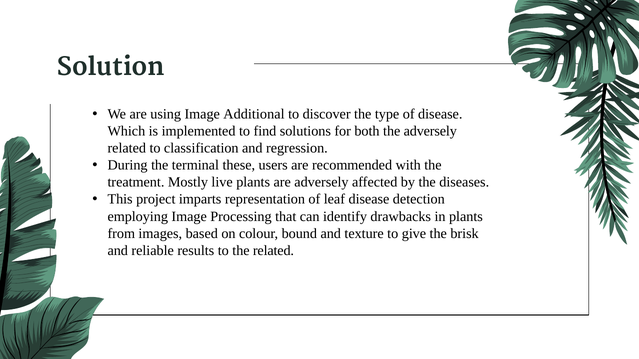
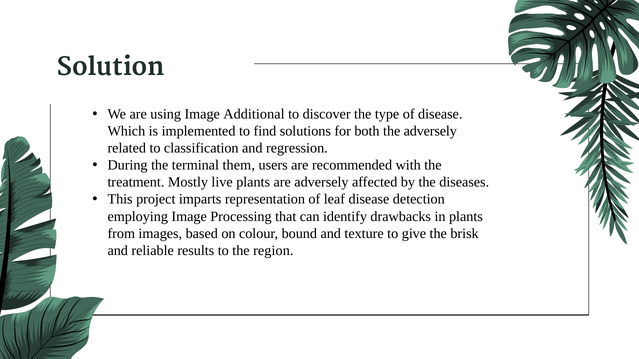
these: these -> them (239, 166)
the related: related -> region (273, 251)
